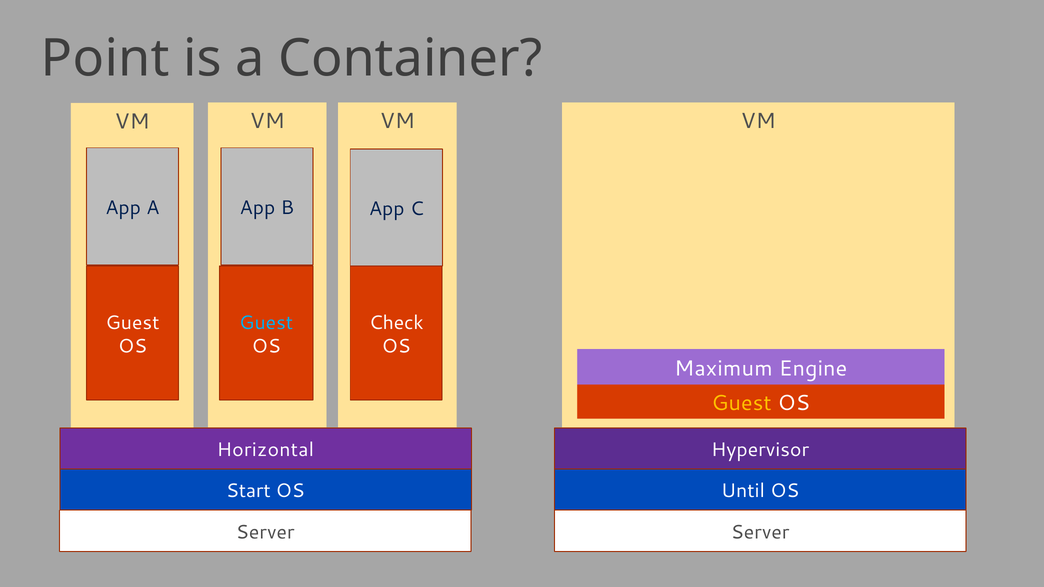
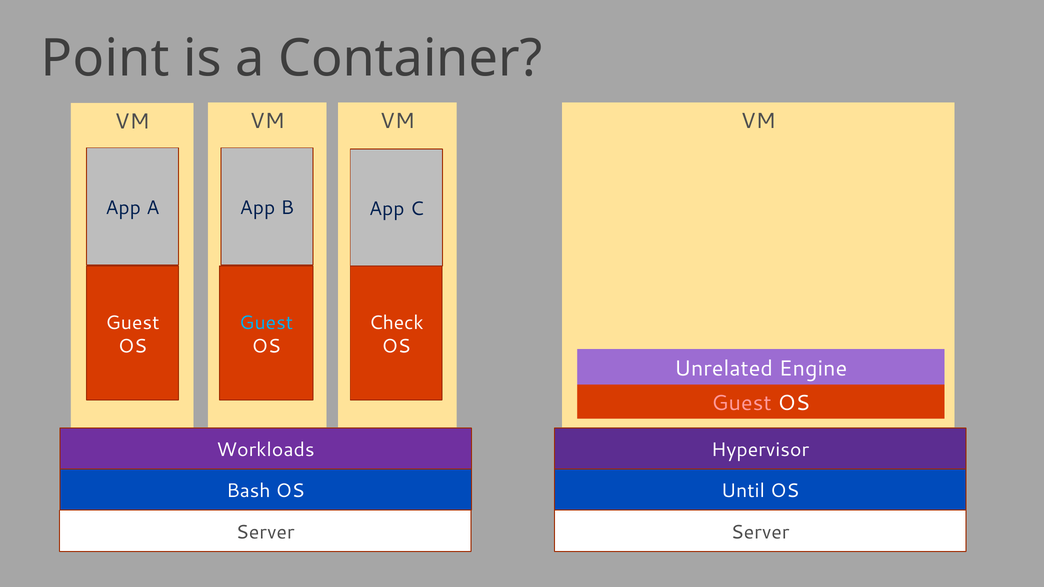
Maximum: Maximum -> Unrelated (724, 368)
Guest colour: yellow -> pink (742, 403)
Horizontal: Horizontal -> Workloads (266, 450)
Start: Start -> Bash (248, 491)
